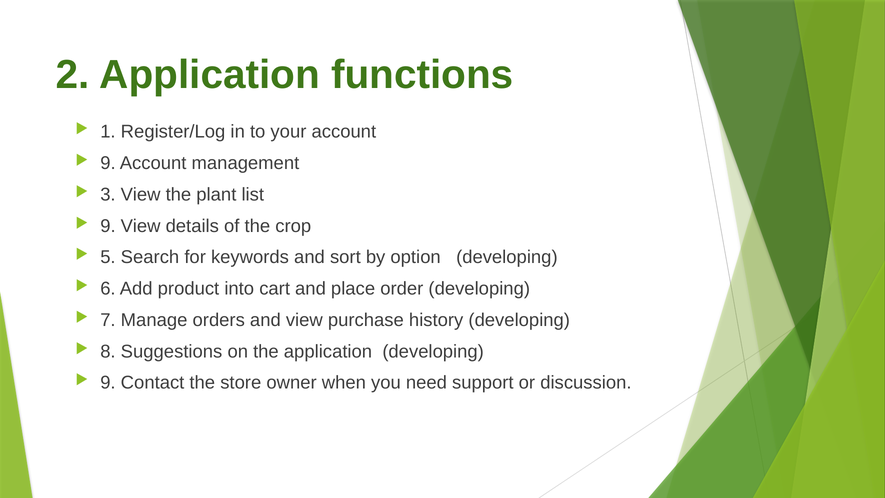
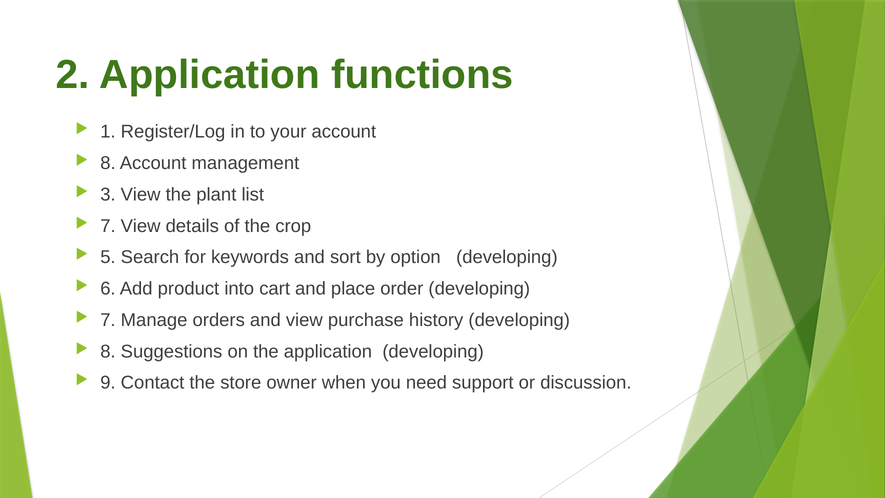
9: 9 -> 8 (108, 163)
9: 9 -> 7 (108, 226)
